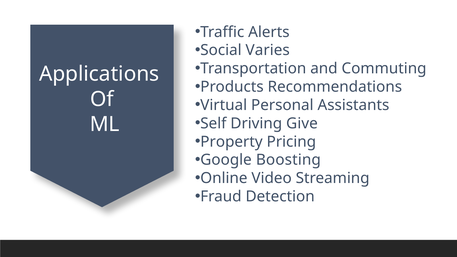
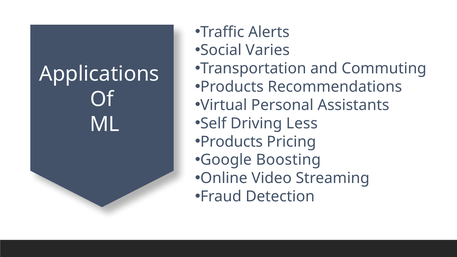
Give: Give -> Less (302, 123)
Property: Property -> Products (232, 142)
